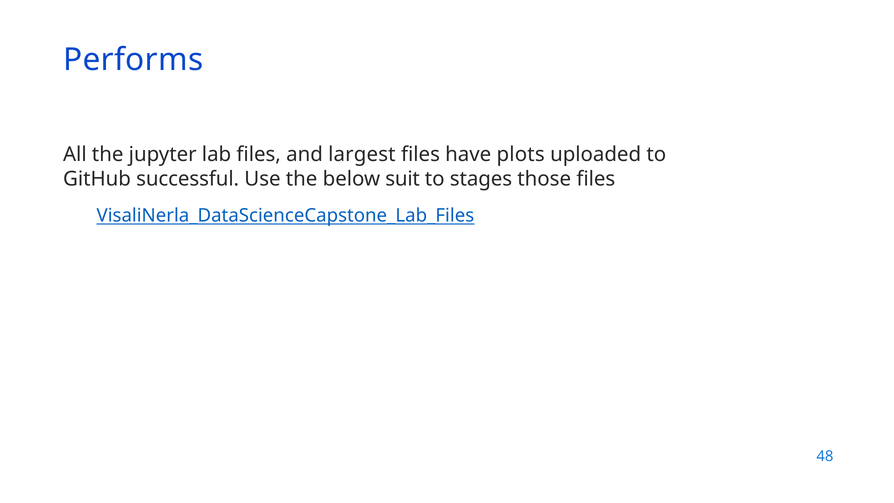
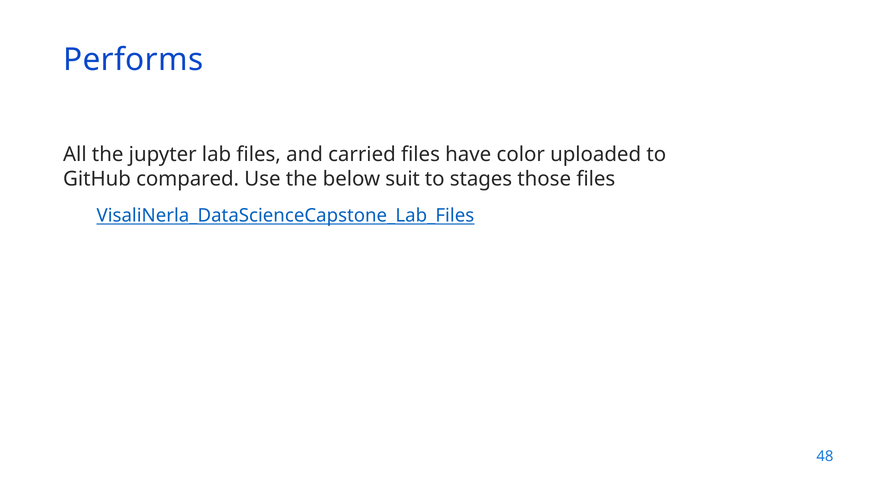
largest: largest -> carried (362, 154)
plots: plots -> color (521, 154)
successful: successful -> compared (188, 179)
